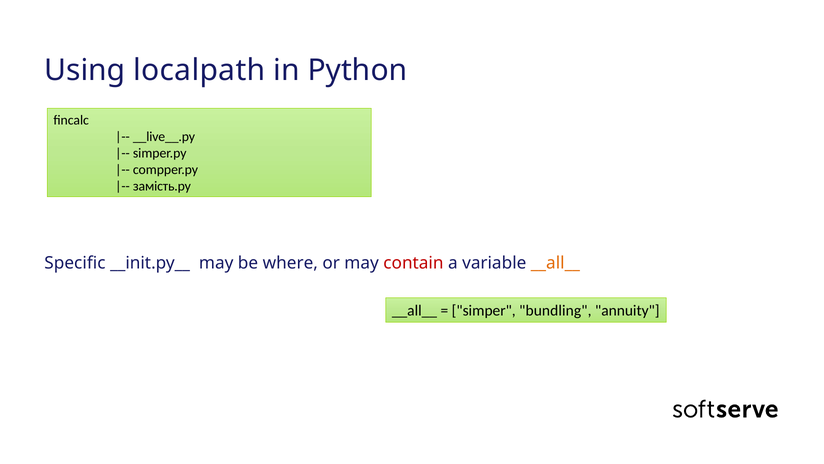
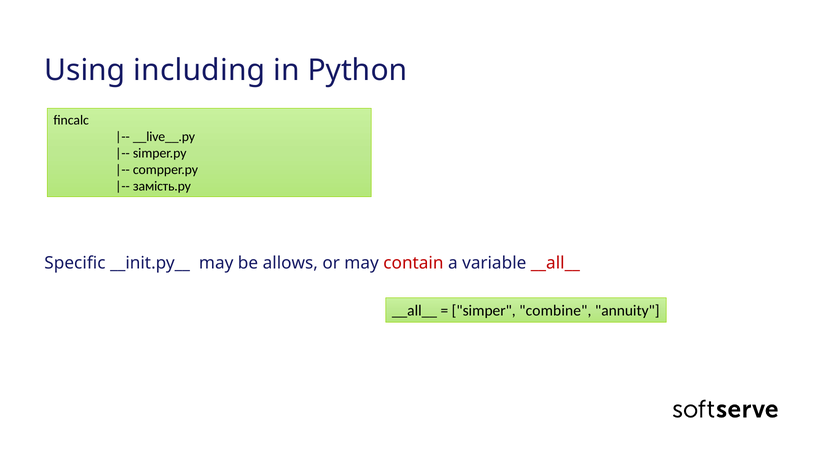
localpath: localpath -> including (199, 70)
where: where -> allows (290, 263)
__all__ colour: orange -> red (555, 263)
bundling: bundling -> combine (555, 311)
